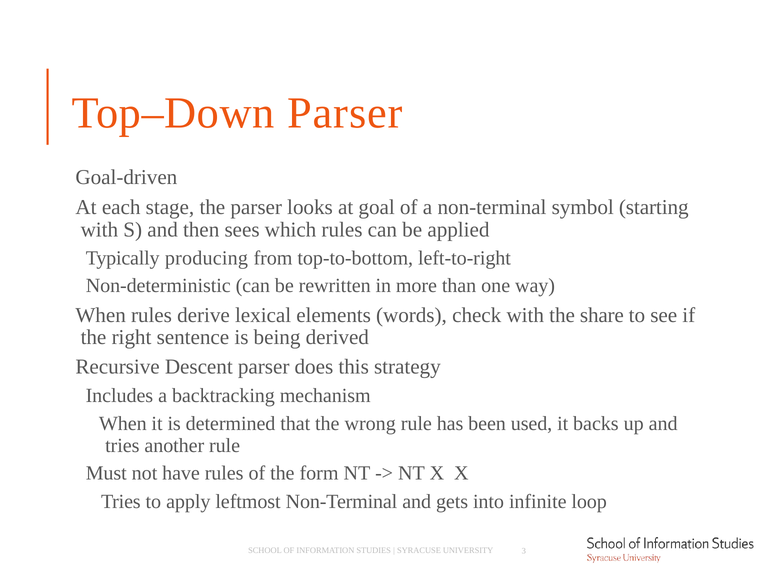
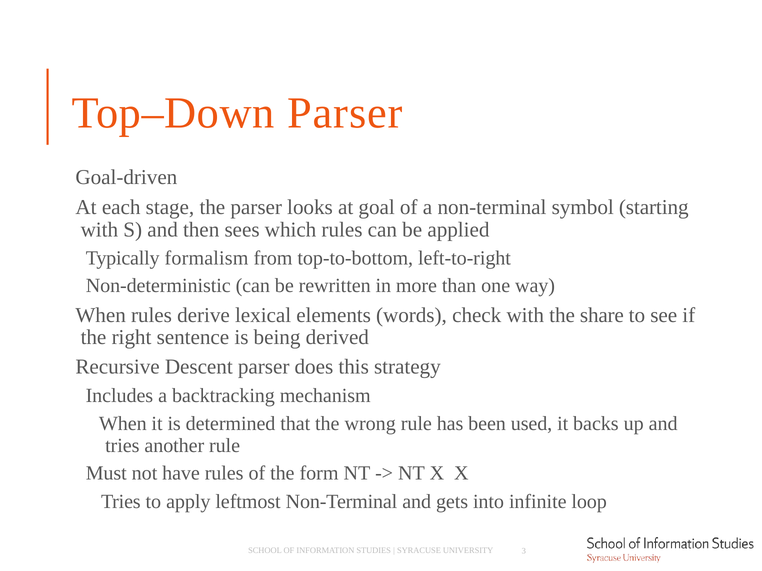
producing: producing -> formalism (207, 258)
